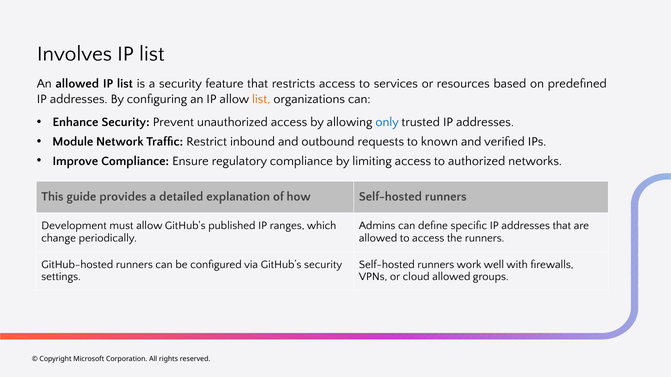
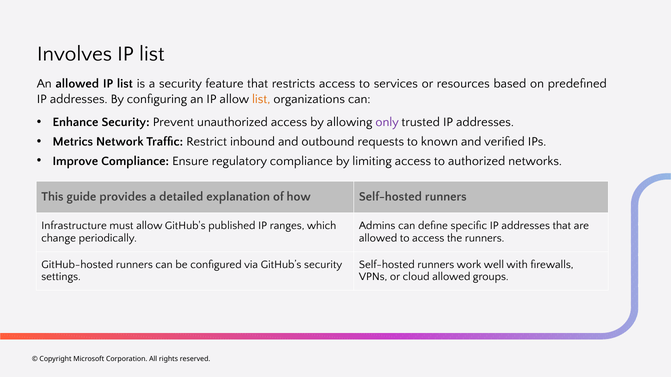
only colour: blue -> purple (387, 122)
Module: Module -> Metrics (73, 142)
Development: Development -> Infrastructure (74, 226)
